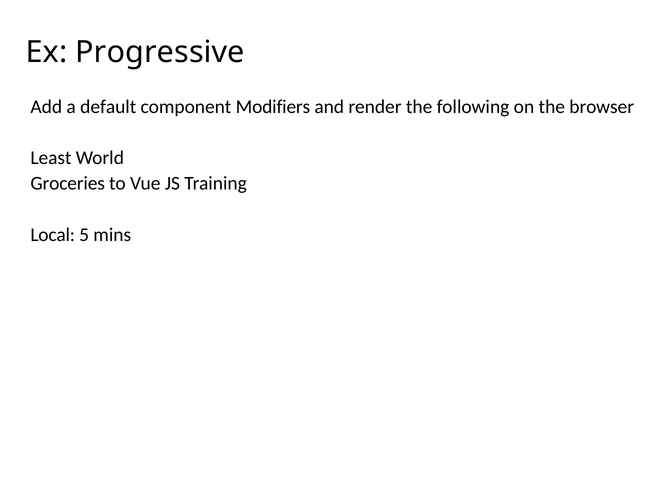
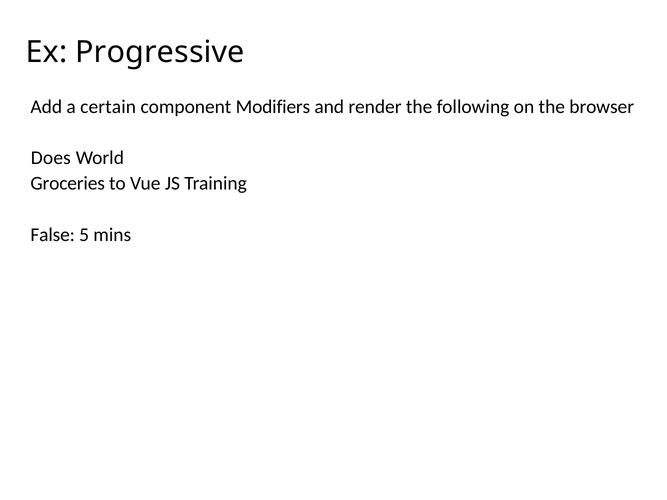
default: default -> certain (108, 107)
Least: Least -> Does (51, 158)
Local: Local -> False (53, 235)
